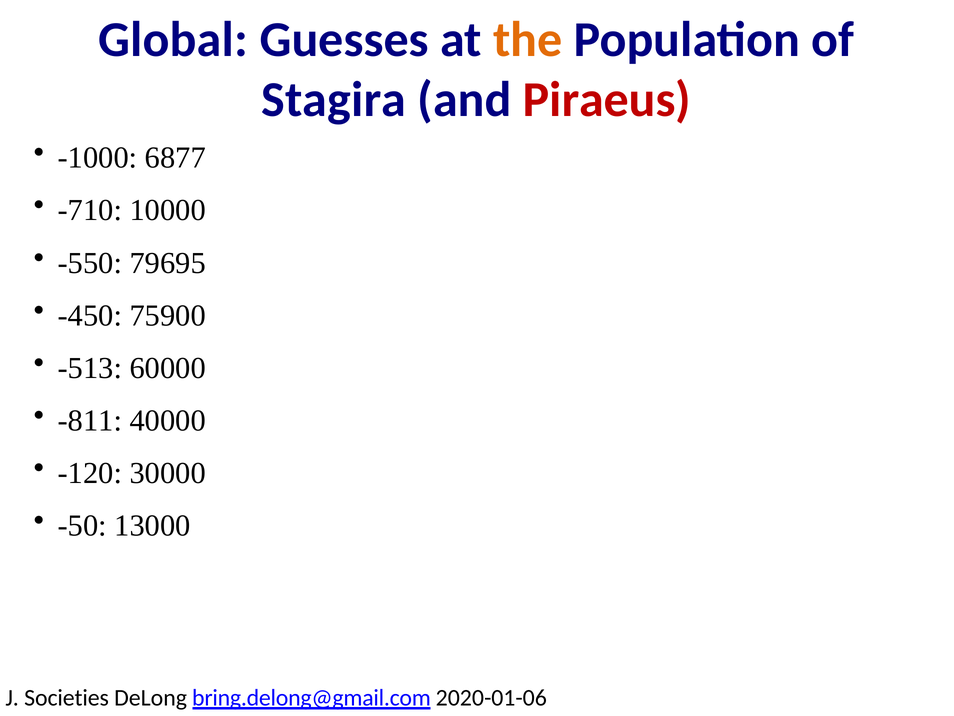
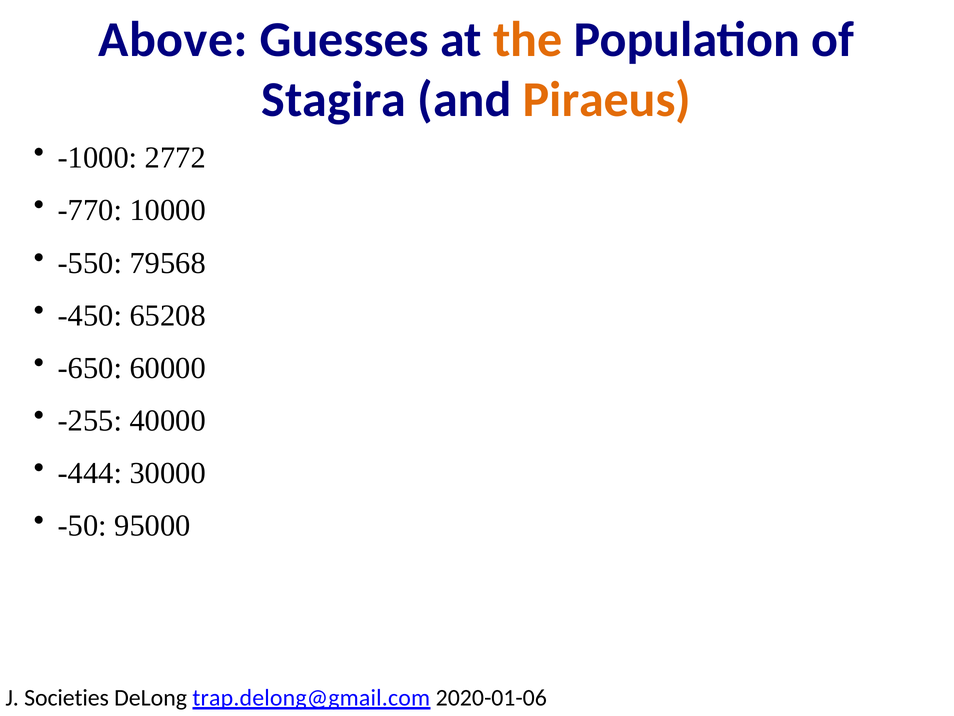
Global: Global -> Above (173, 40)
Piraeus colour: red -> orange (607, 100)
6877: 6877 -> 2772 (175, 158)
-710: -710 -> -770 (90, 210)
79695: 79695 -> 79568 (168, 263)
75900: 75900 -> 65208 (168, 315)
-513: -513 -> -650 (90, 368)
-811: -811 -> -255 (90, 420)
-120: -120 -> -444 (90, 473)
13000: 13000 -> 95000 (153, 526)
bring.delong@gmail.com: bring.delong@gmail.com -> trap.delong@gmail.com (311, 697)
